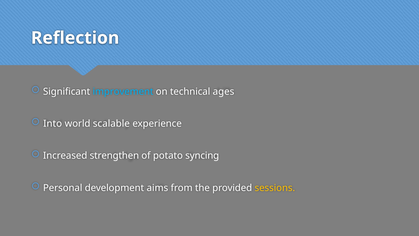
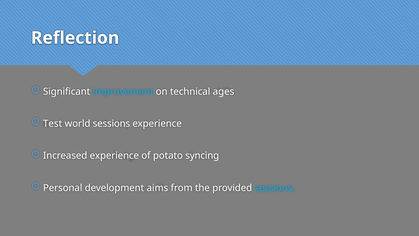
Into: Into -> Test (53, 123)
world scalable: scalable -> sessions (111, 123)
Increased strengthen: strengthen -> experience (114, 156)
sessions colour: yellow -> light blue (275, 188)
